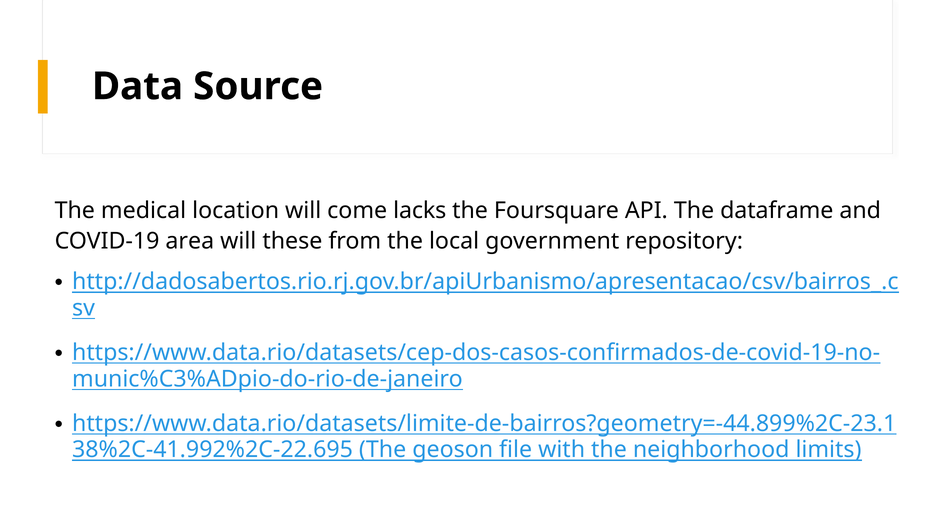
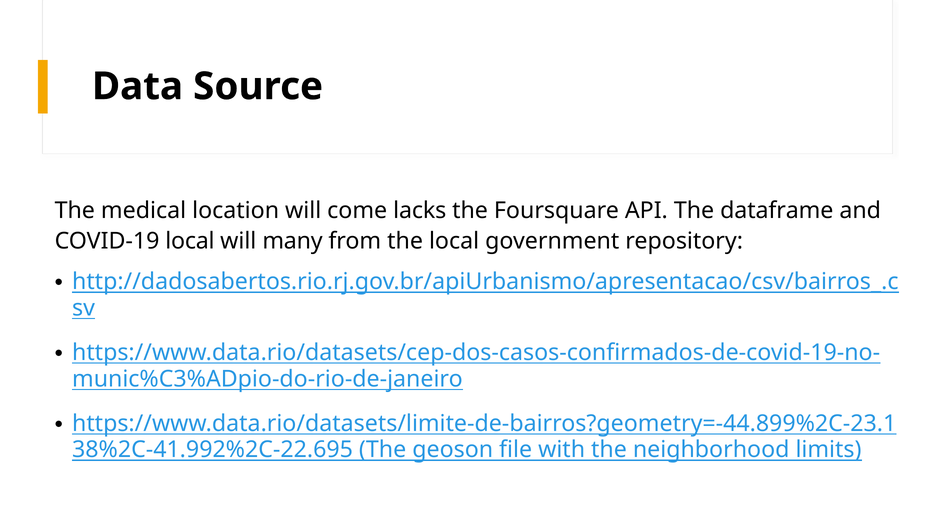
COVID-19 area: area -> local (190, 241)
these: these -> many (293, 241)
